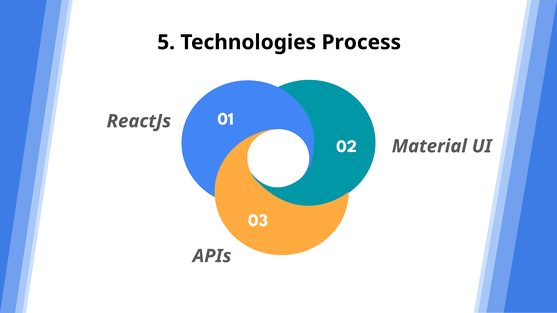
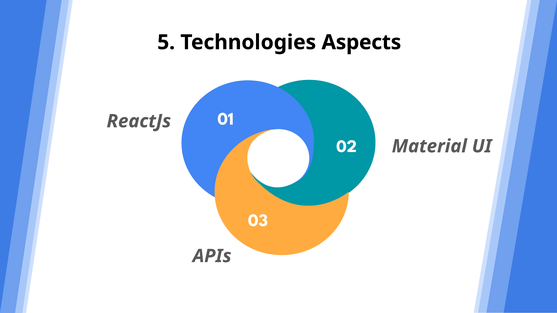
Process: Process -> Aspects (361, 42)
